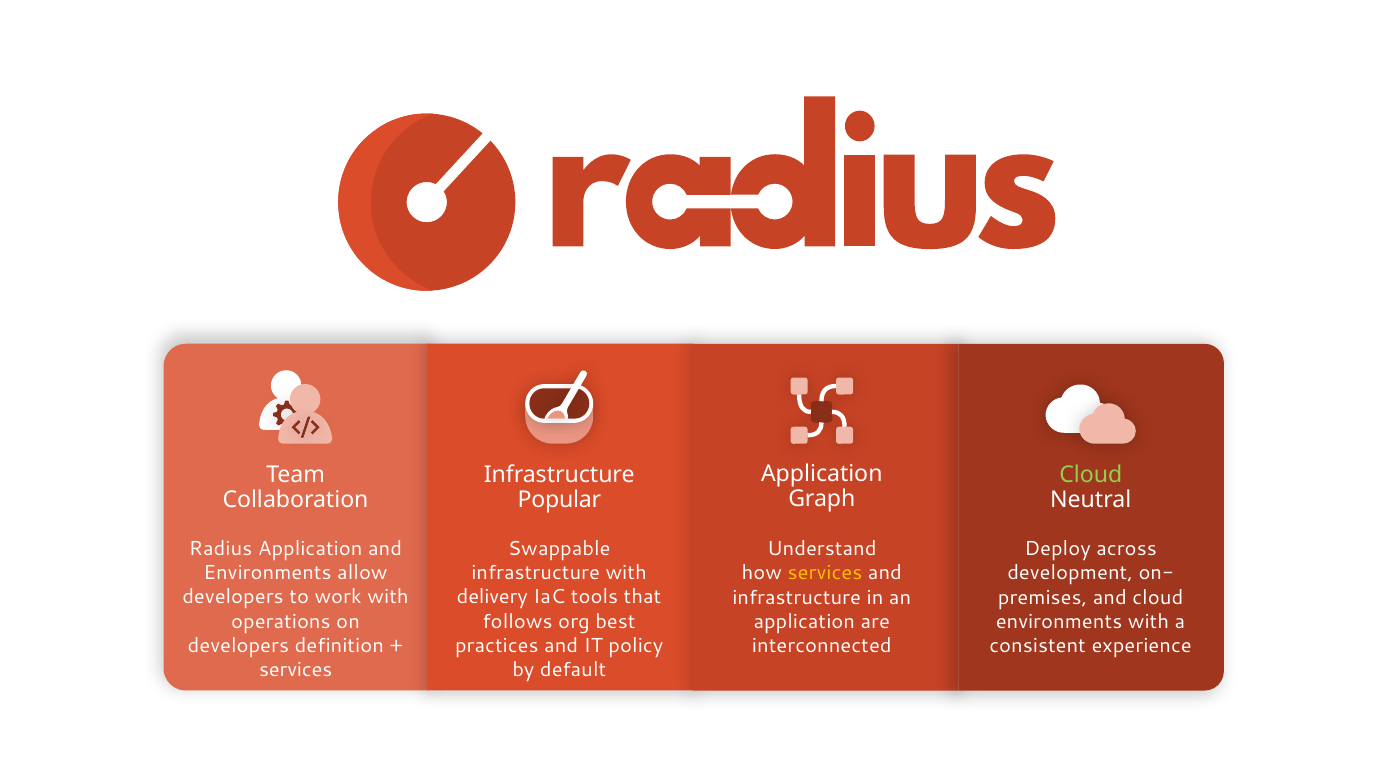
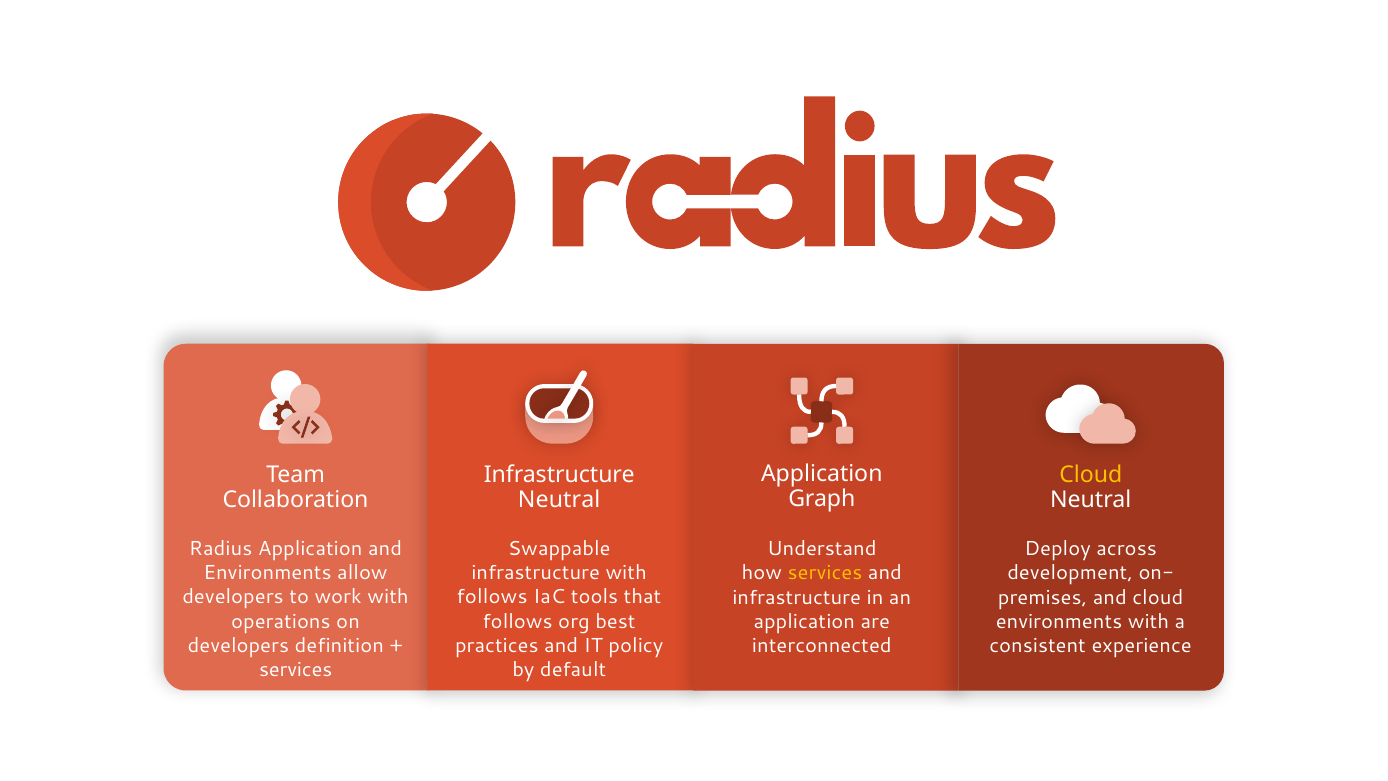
Cloud colour: light green -> yellow (1091, 475)
Popular: Popular -> Neutral (559, 499)
delivery: delivery -> follows (492, 597)
